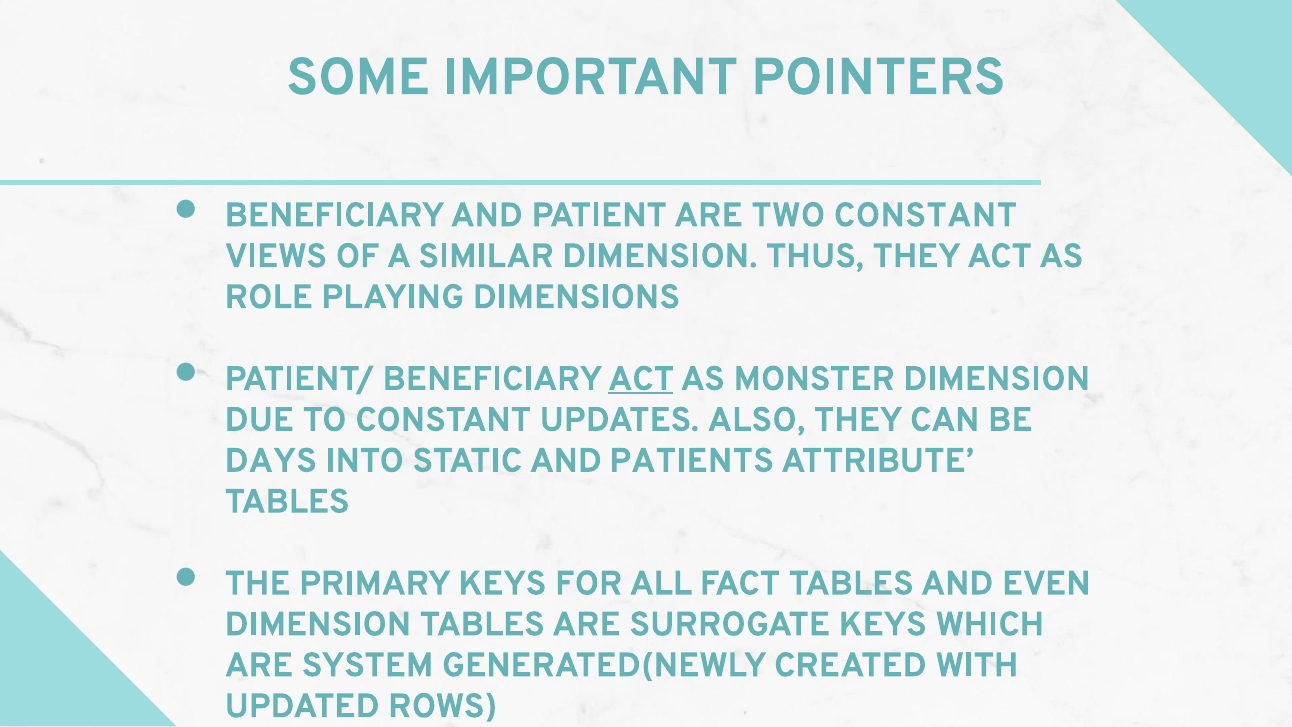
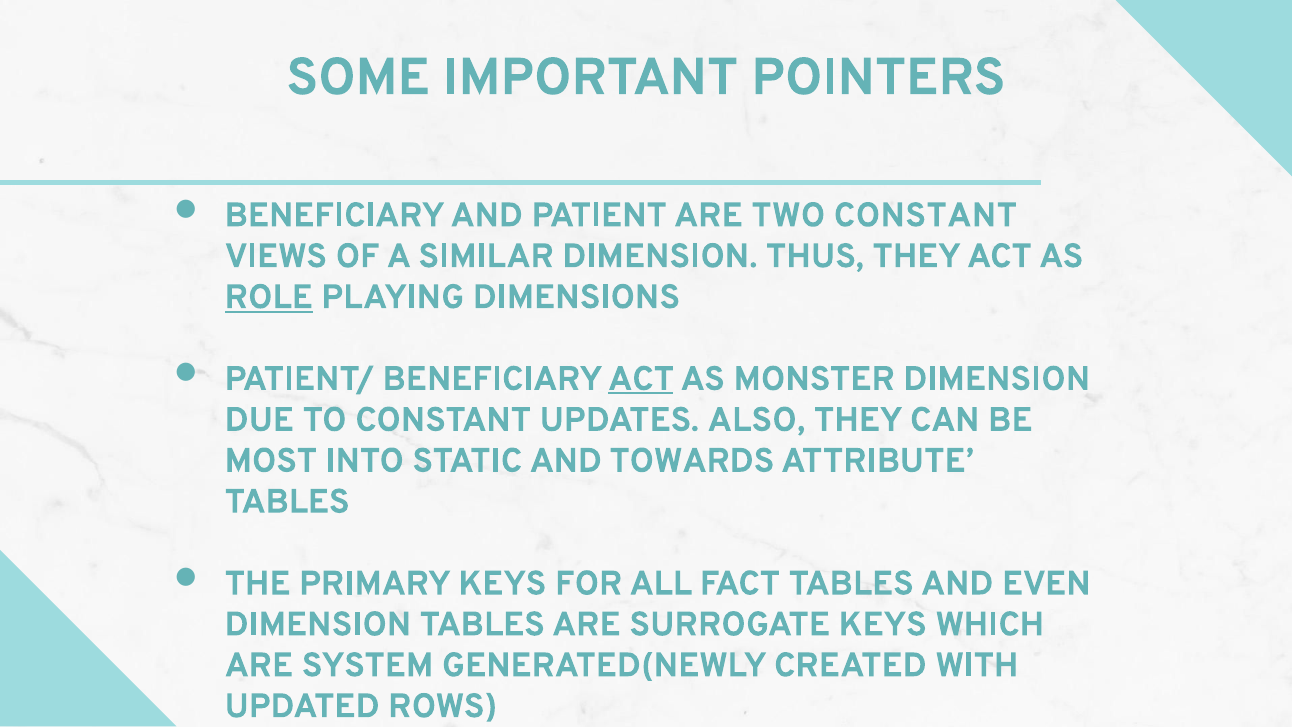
ROLE underline: none -> present (269, 297)
DAYS: DAYS -> MOST (271, 460)
PATIENTS: PATIENTS -> TOWARDS (692, 460)
